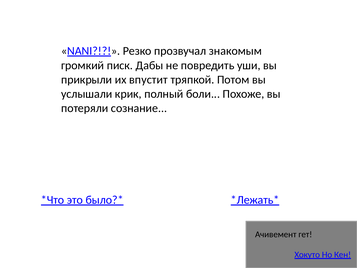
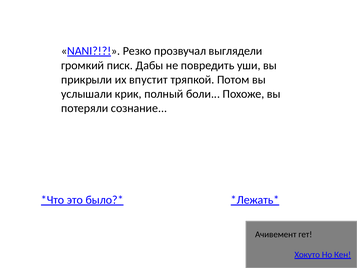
знакомым: знакомым -> выглядели (236, 51)
